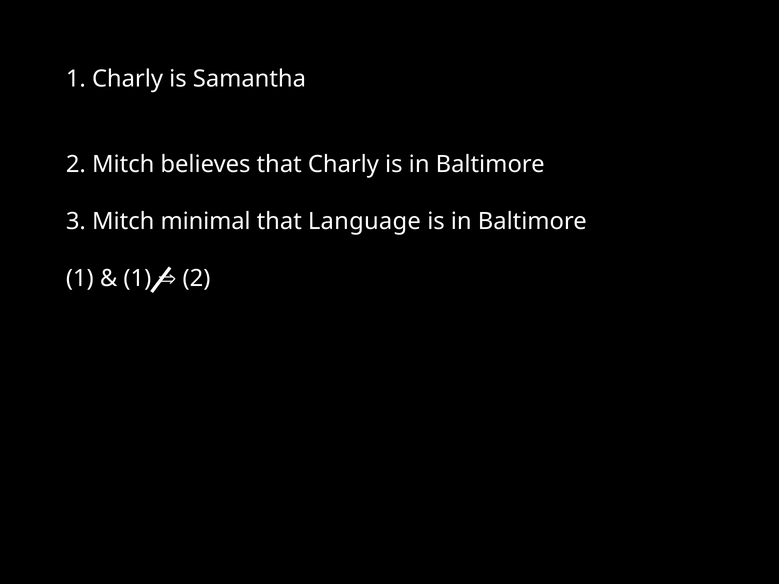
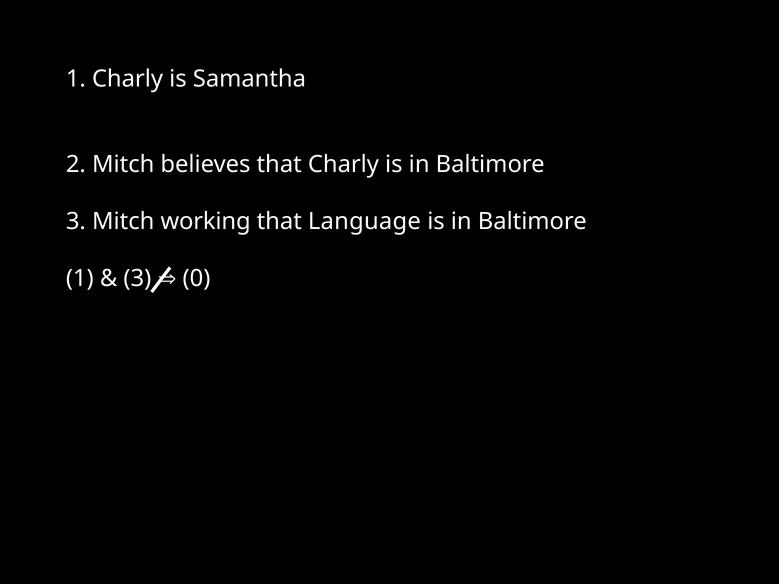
minimal: minimal -> working (206, 221)
1: 1 -> 3 (137, 279)
2: 2 -> 0 (197, 279)
